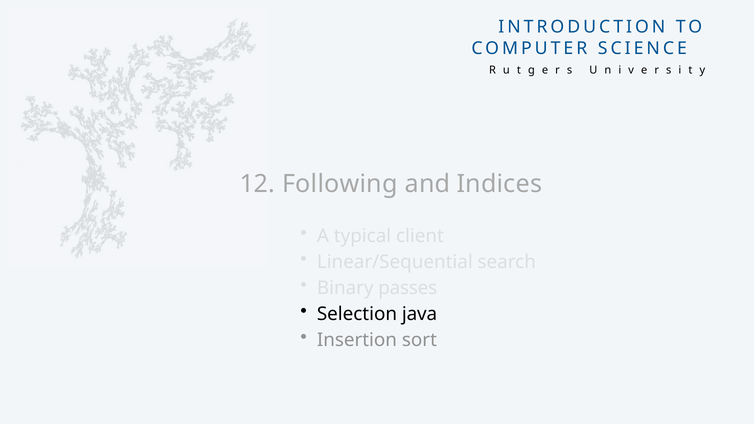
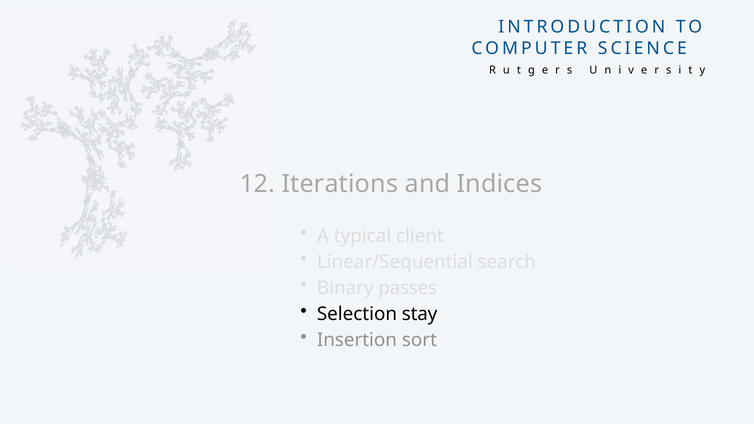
Following: Following -> Iterations (340, 184)
java: java -> stay (420, 314)
